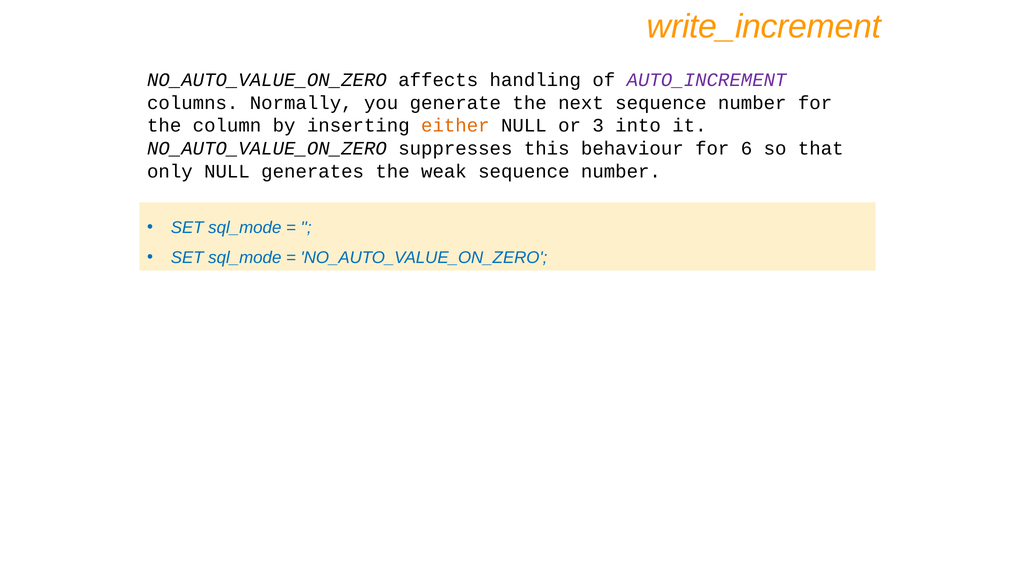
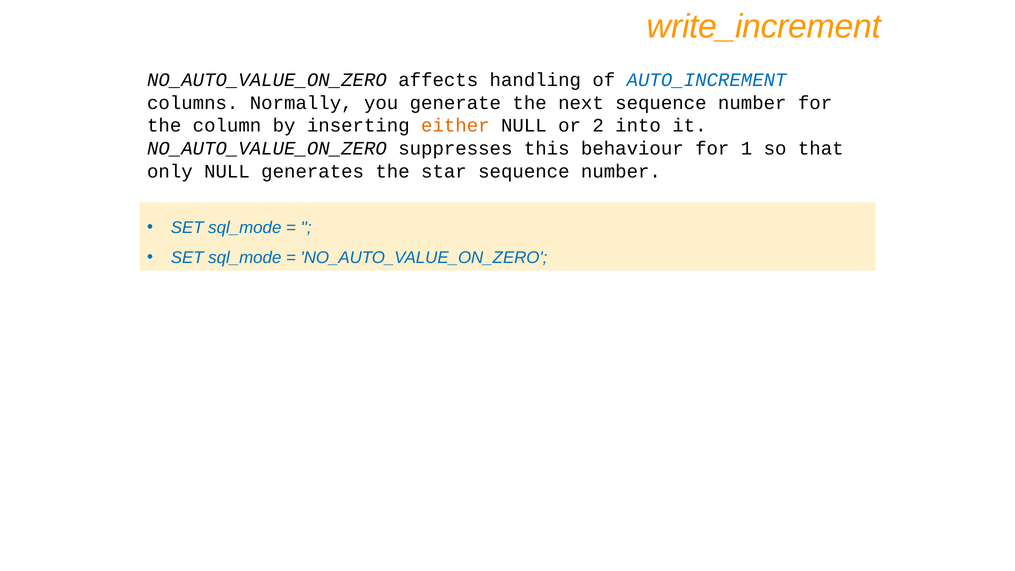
AUTO_INCREMENT colour: purple -> blue (707, 80)
3: 3 -> 2 (598, 126)
6: 6 -> 1 (747, 148)
weak: weak -> star (444, 171)
